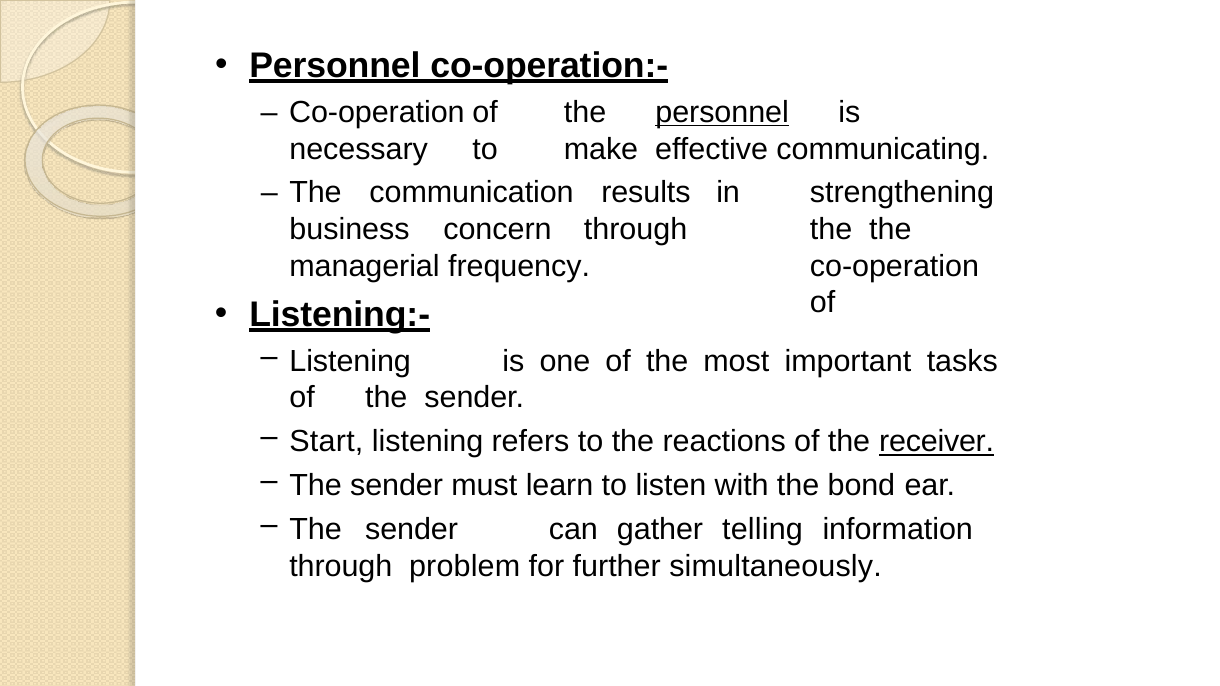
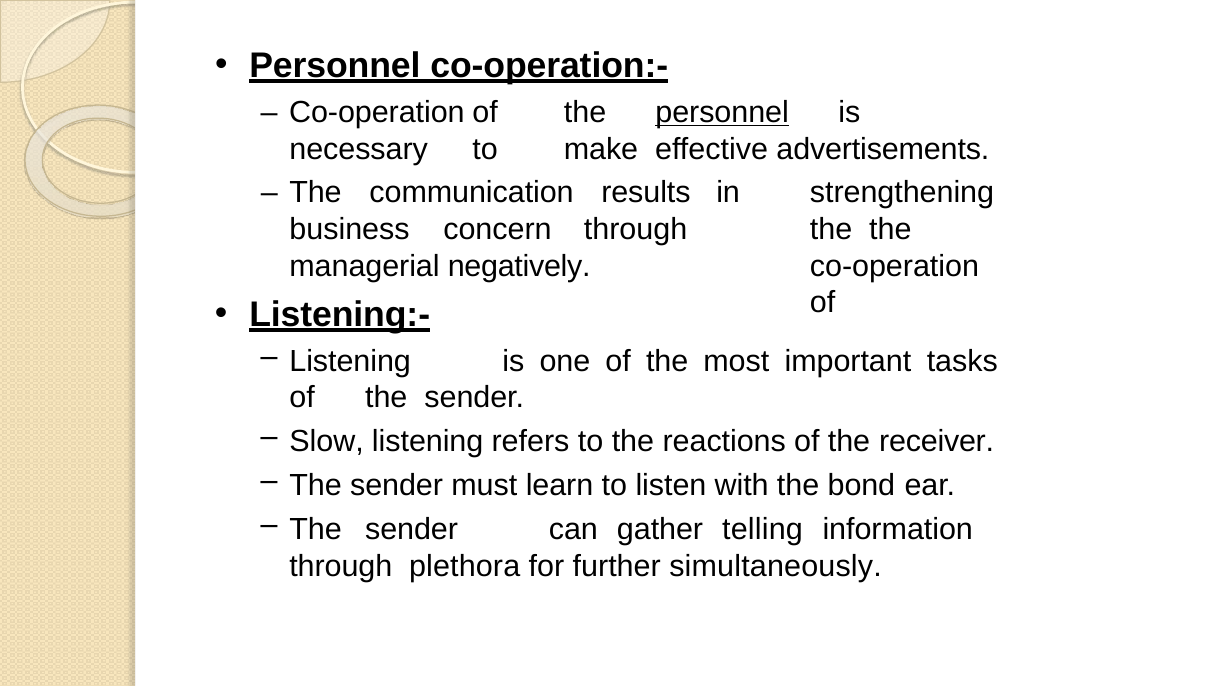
communicating: communicating -> advertisements (883, 149)
frequency: frequency -> negatively (519, 266)
Start: Start -> Slow (327, 442)
receiver underline: present -> none (937, 442)
problem: problem -> plethora (465, 566)
